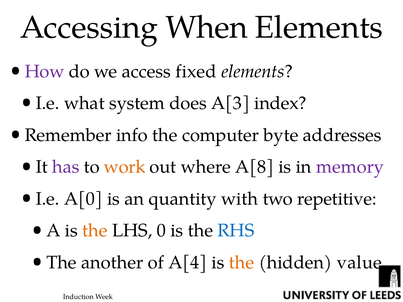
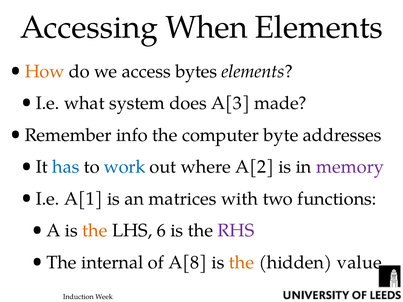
How colour: purple -> orange (45, 71)
fixed: fixed -> bytes (196, 71)
index: index -> made (281, 103)
has colour: purple -> blue (66, 167)
work colour: orange -> blue (125, 167)
A[8: A[8 -> A[2 (255, 167)
A[0: A[0 -> A[1 (83, 199)
quantity: quantity -> matrices (183, 199)
repetitive: repetitive -> functions (337, 199)
0: 0 -> 6 (161, 231)
RHS colour: blue -> purple (236, 231)
another: another -> internal (112, 263)
A[4: A[4 -> A[8 (188, 263)
